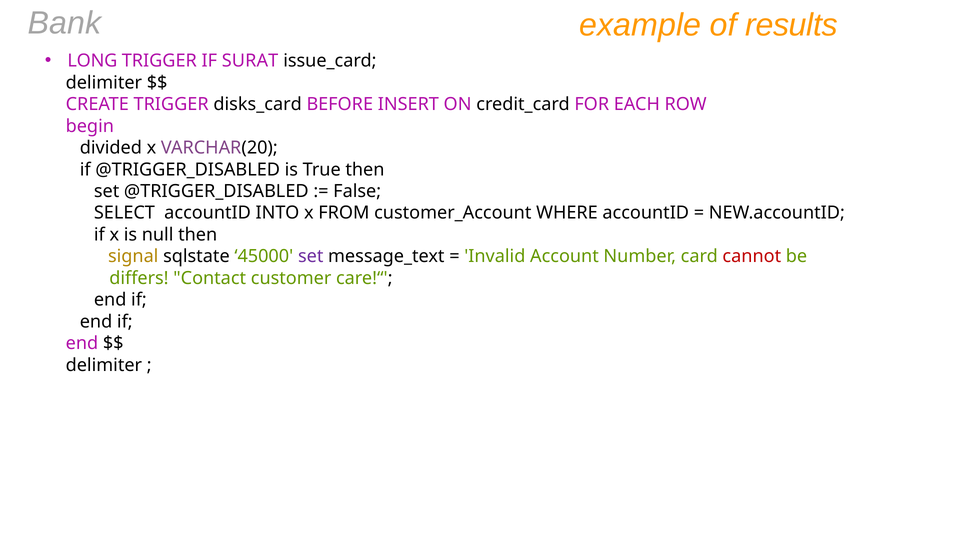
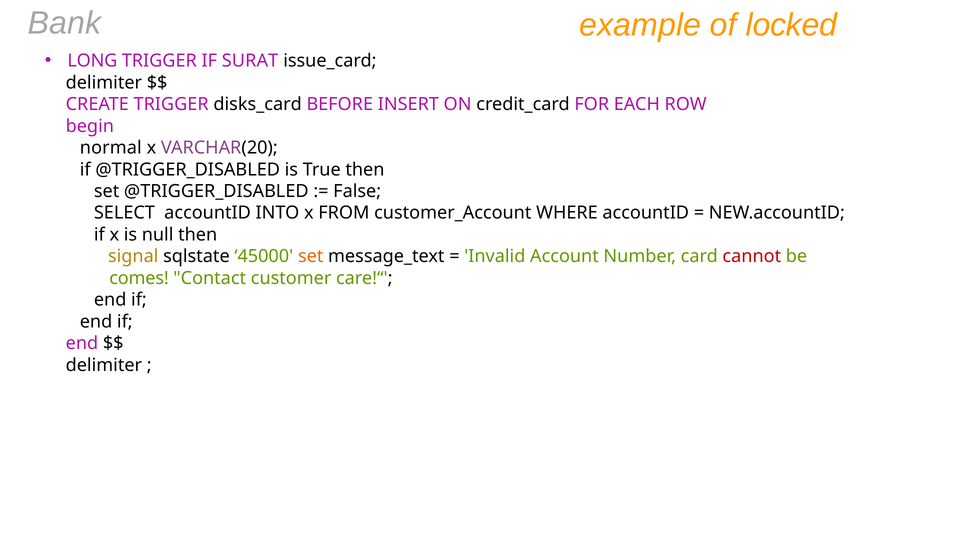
results: results -> locked (792, 25)
divided: divided -> normal (111, 148)
set colour: purple -> orange (311, 256)
differs: differs -> comes (139, 278)
